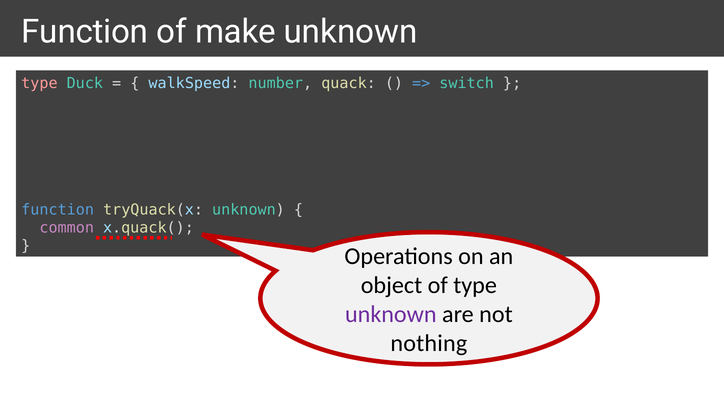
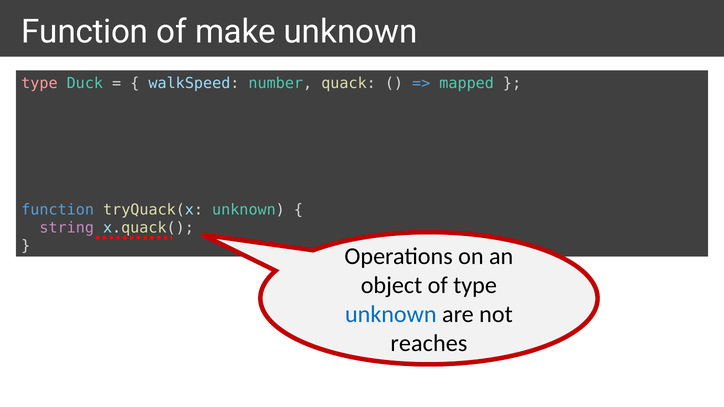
switch: switch -> mapped (467, 83)
common: common -> string (67, 228)
unknown colour: purple -> blue (391, 315)
nothing: nothing -> reaches (429, 344)
